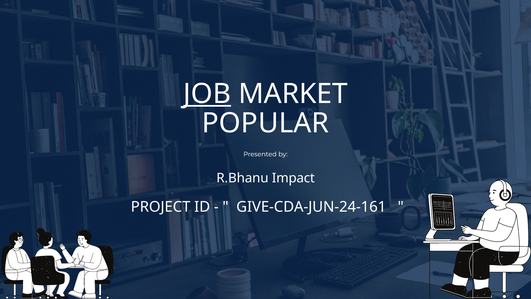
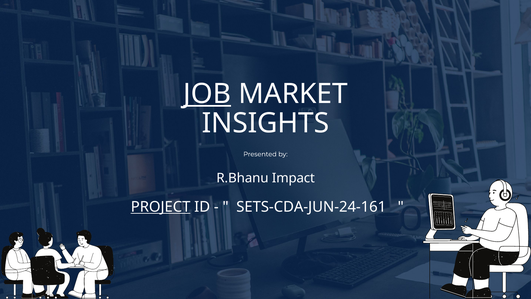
POPULAR: POPULAR -> INSIGHTS (266, 123)
PROJECT underline: none -> present (161, 207)
GIVE-CDA-JUN-24-161: GIVE-CDA-JUN-24-161 -> SETS-CDA-JUN-24-161 (311, 207)
